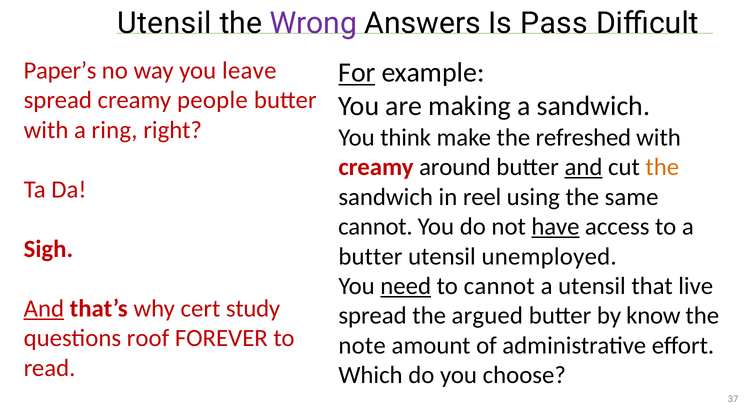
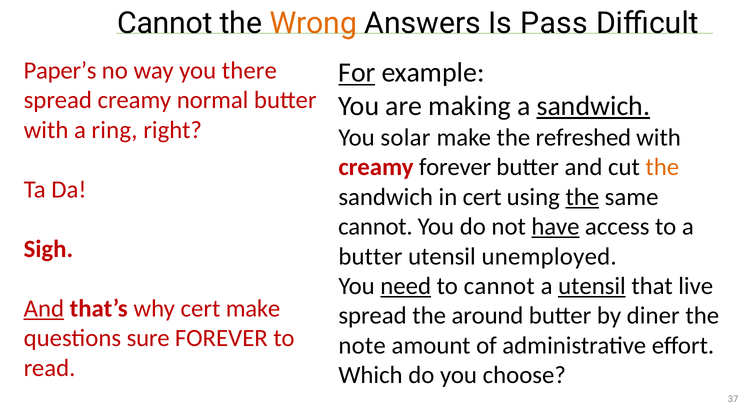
Utensil: Utensil -> Cannot (165, 23)
Wrong colour: purple -> orange (313, 23)
leave: leave -> there (249, 71)
people: people -> normal (213, 100)
sandwich underline: none -> present (593, 106)
think: think -> solar (405, 138)
creamy around: around -> forever (455, 167)
and underline: present -> none (583, 167)
in reel: reel -> cert (482, 197)
the underline: none -> present (582, 197)
utensil underline: none -> present (592, 286)
cert study: study -> make (253, 309)
argued: argued -> around (487, 316)
know: know -> diner (653, 316)
roof: roof -> sure (148, 339)
